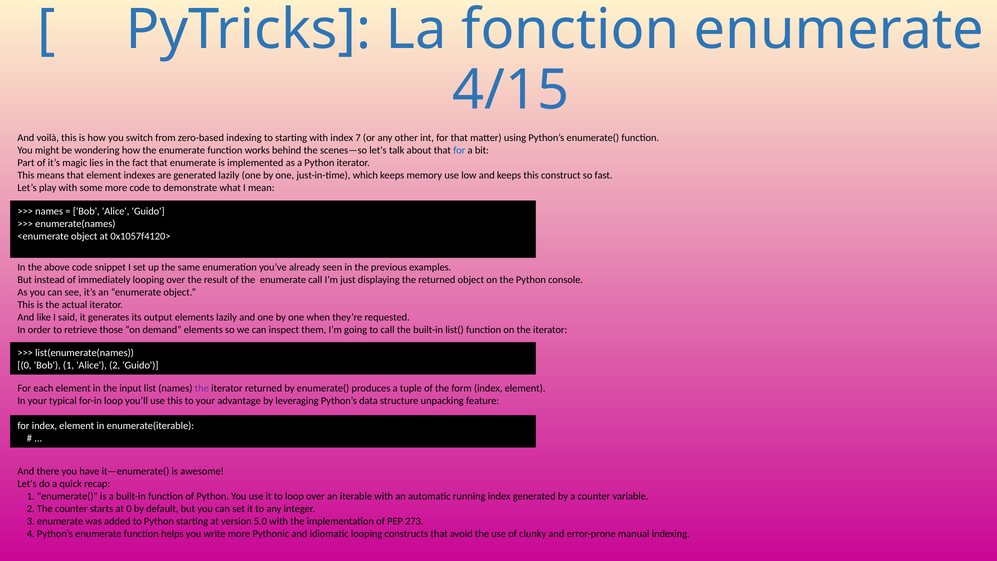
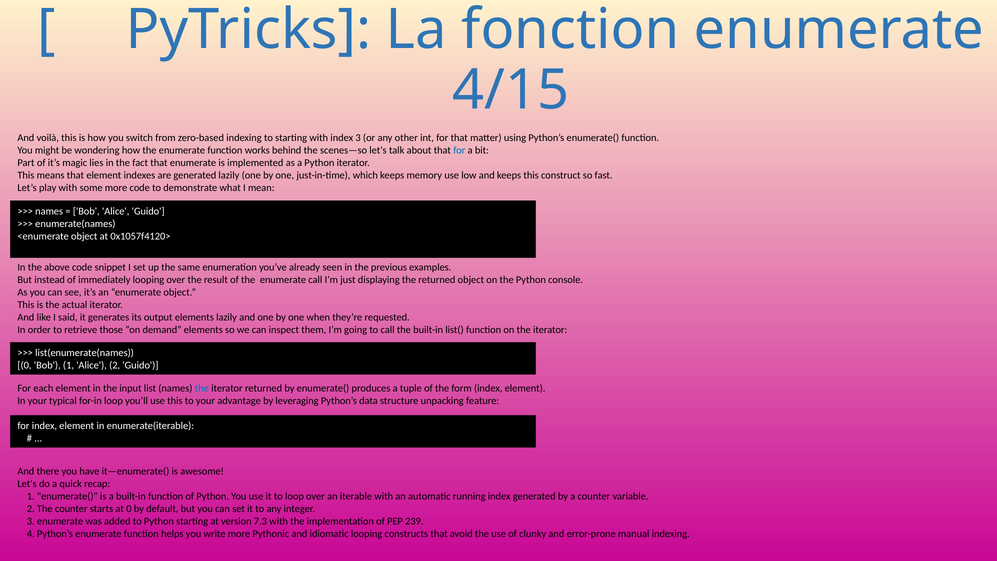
index 7: 7 -> 3 (358, 138)
the colour: purple -> blue (202, 388)
5.0: 5.0 -> 7.3 (260, 521)
273: 273 -> 239 (414, 521)
